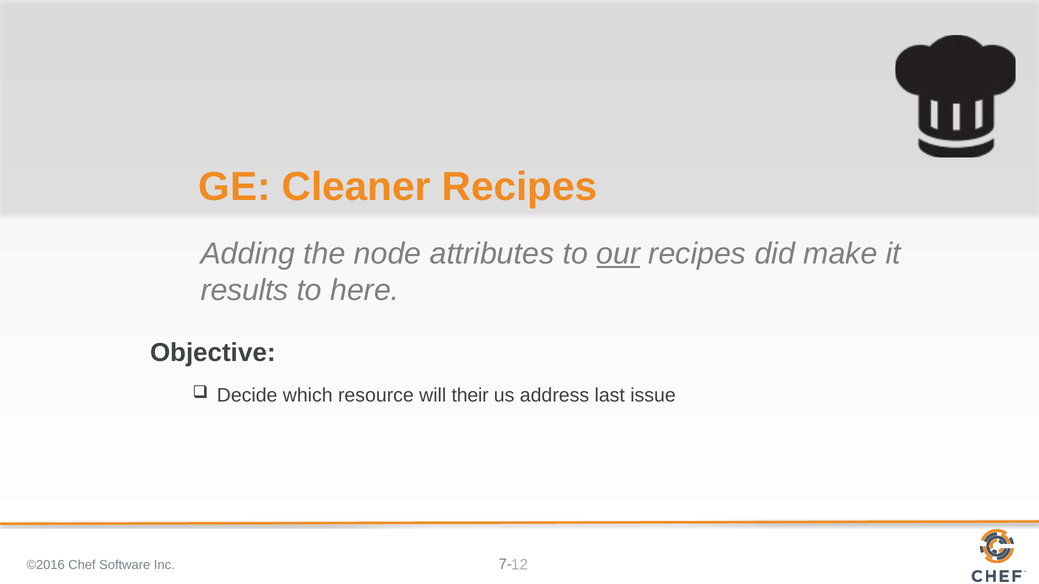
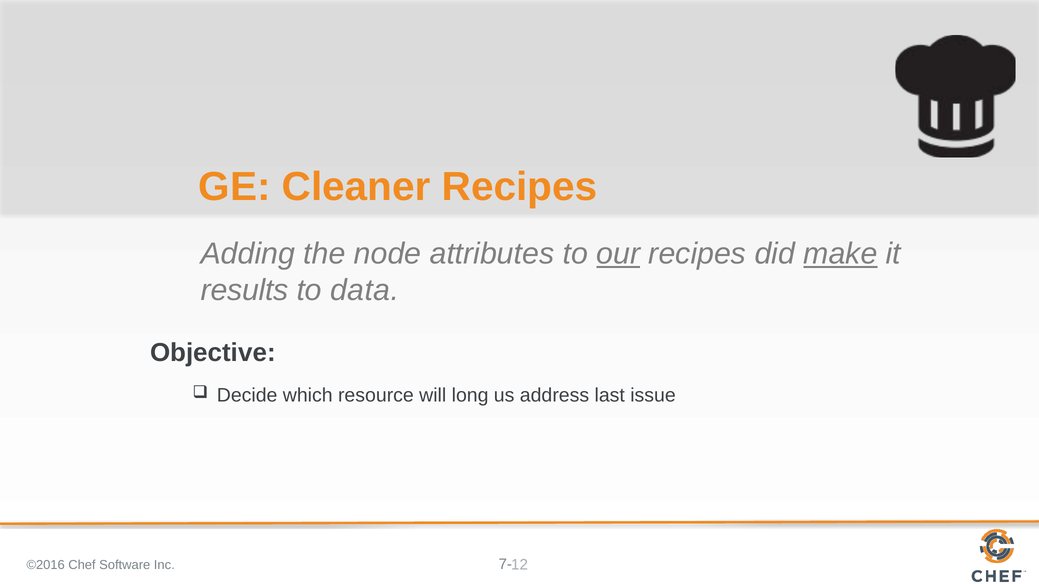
make underline: none -> present (840, 254)
here: here -> data (365, 290)
their: their -> long (470, 396)
